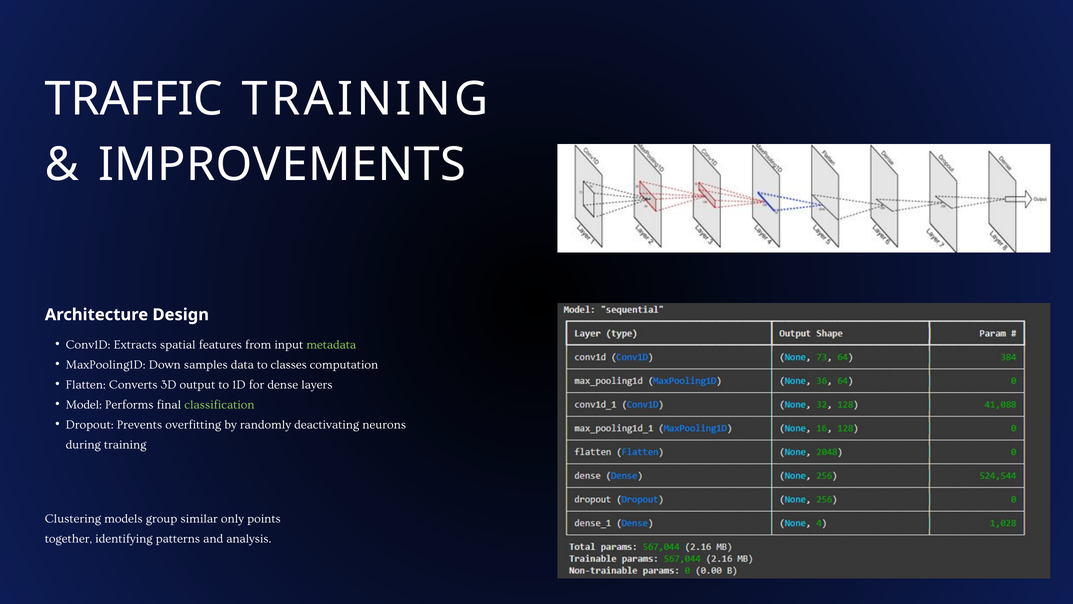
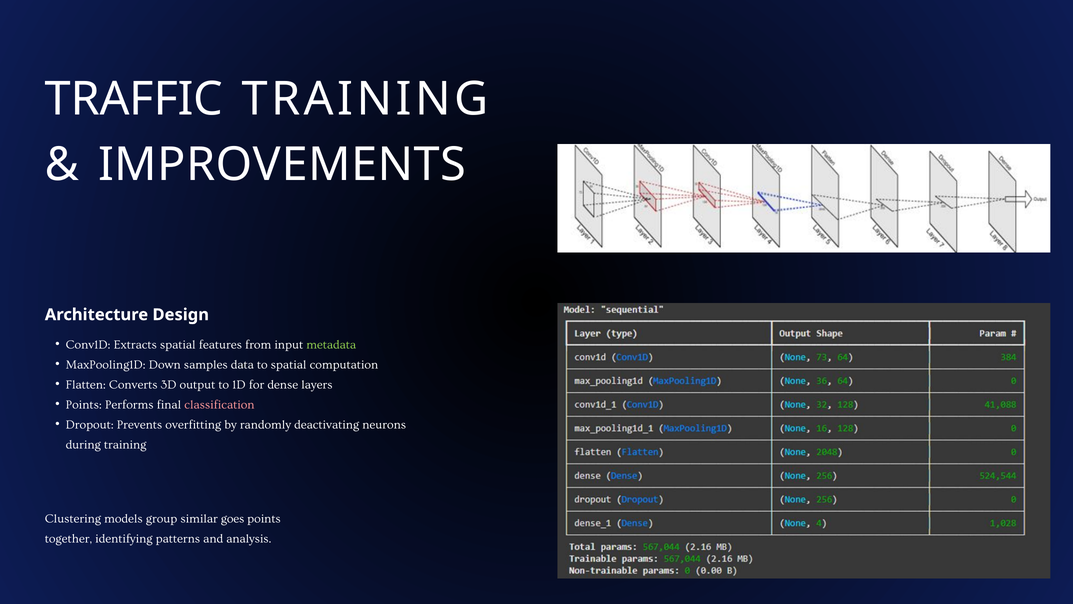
to classes: classes -> spatial (289, 364)
Model: Model -> Points (84, 404)
classification colour: light green -> pink (219, 404)
only: only -> goes (233, 518)
